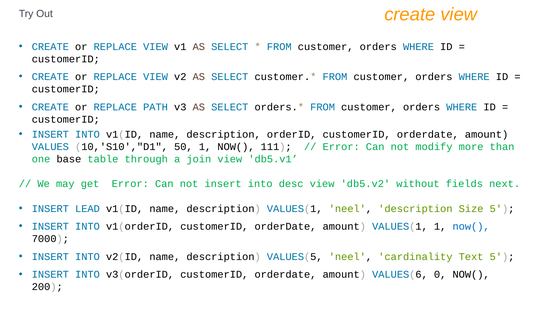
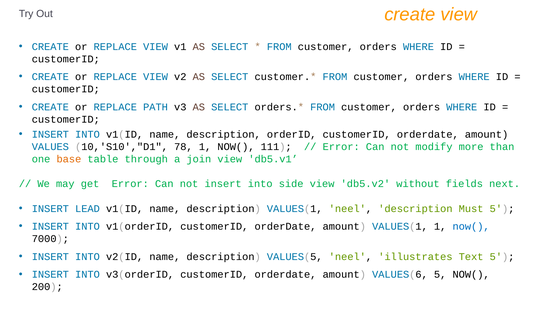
50: 50 -> 78 (183, 147)
base colour: black -> orange (69, 159)
desc: desc -> side (291, 184)
Size: Size -> Must (471, 209)
cardinality: cardinality -> illustrates (415, 257)
VALUES(6 0: 0 -> 5 (440, 275)
